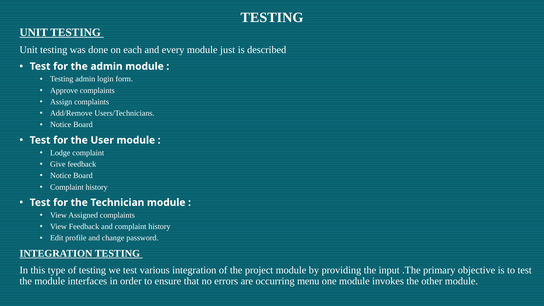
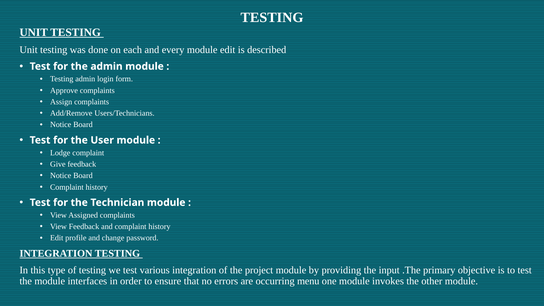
module just: just -> edit (228, 50)
